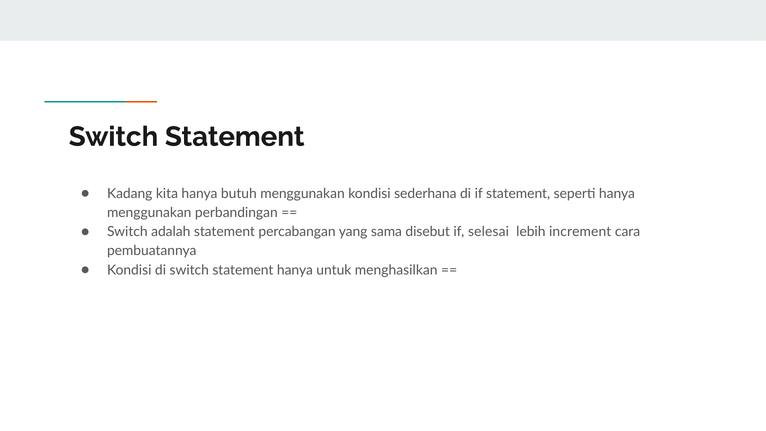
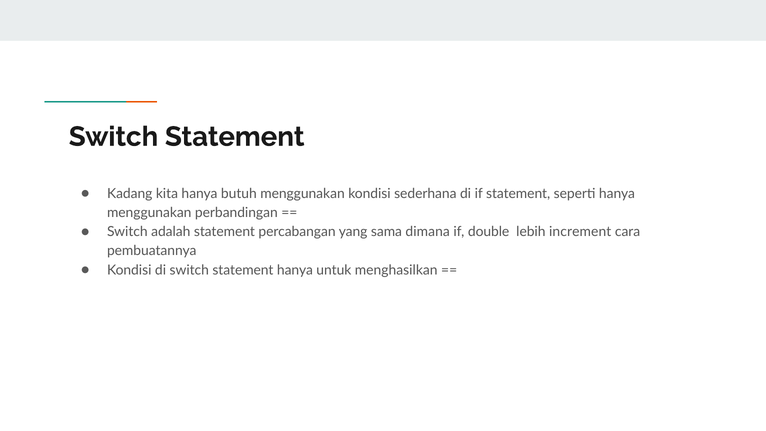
disebut: disebut -> dimana (428, 232)
selesai: selesai -> double (489, 232)
